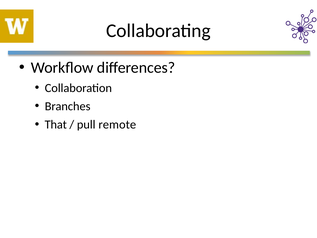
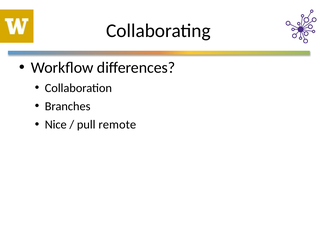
That: That -> Nice (56, 125)
